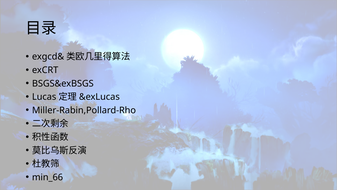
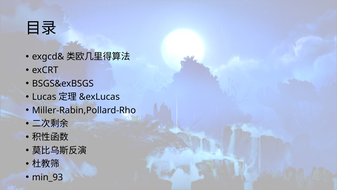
min_66: min_66 -> min_93 (48, 177)
